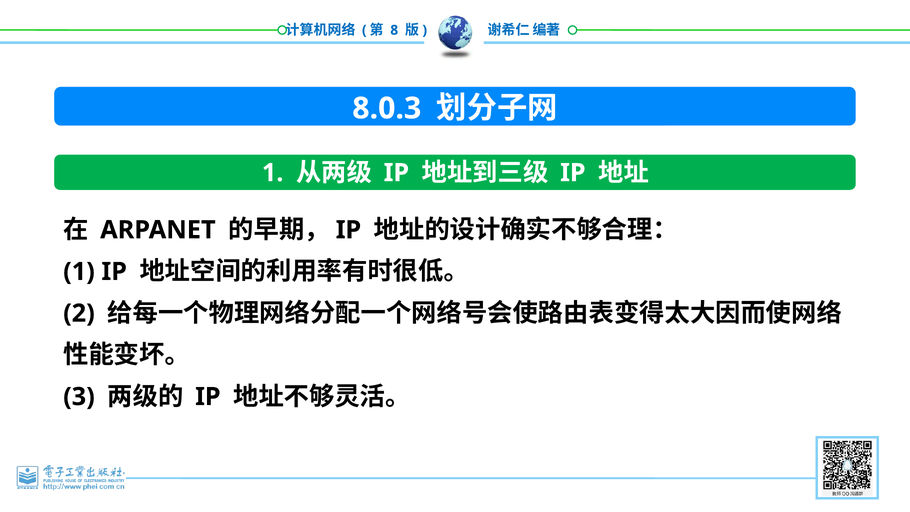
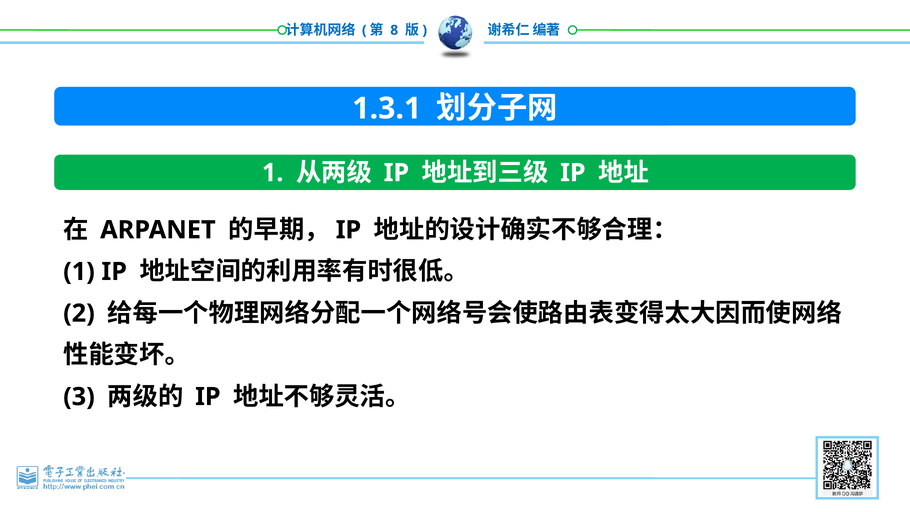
8.0.3: 8.0.3 -> 1.3.1 (387, 108)
